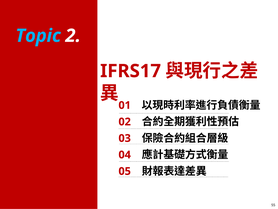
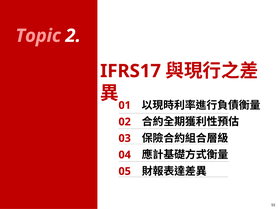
Topic colour: light blue -> pink (38, 36)
